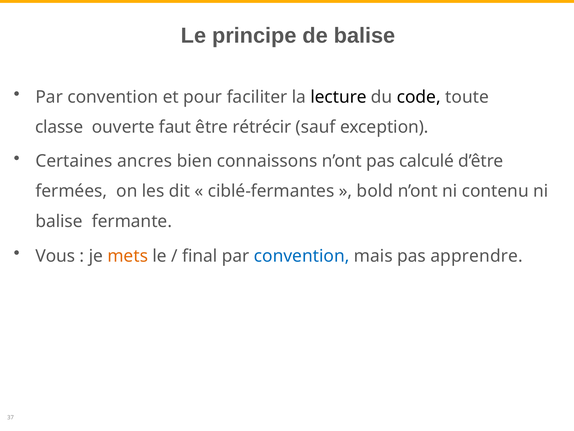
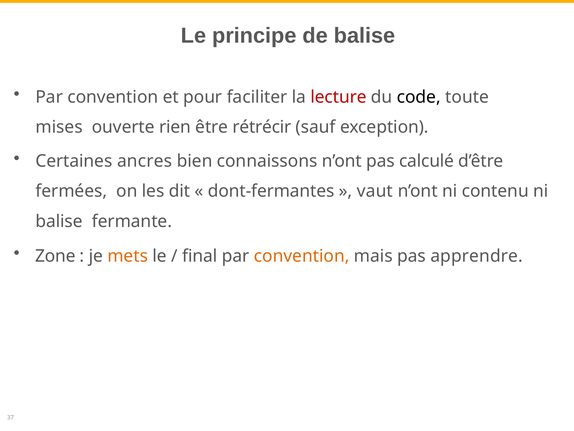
lecture colour: black -> red (339, 97)
classe: classe -> mises (59, 127)
faut: faut -> rien (175, 127)
ciblé-fermantes: ciblé-fermantes -> dont-fermantes (271, 191)
bold: bold -> vaut (375, 191)
Vous: Vous -> Zone (55, 256)
convention colour: blue -> orange (302, 256)
